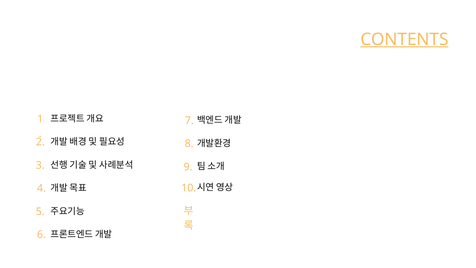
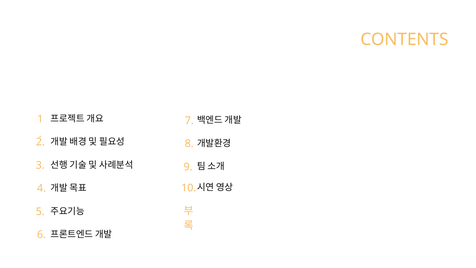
CONTENTS underline: present -> none (404, 39)
